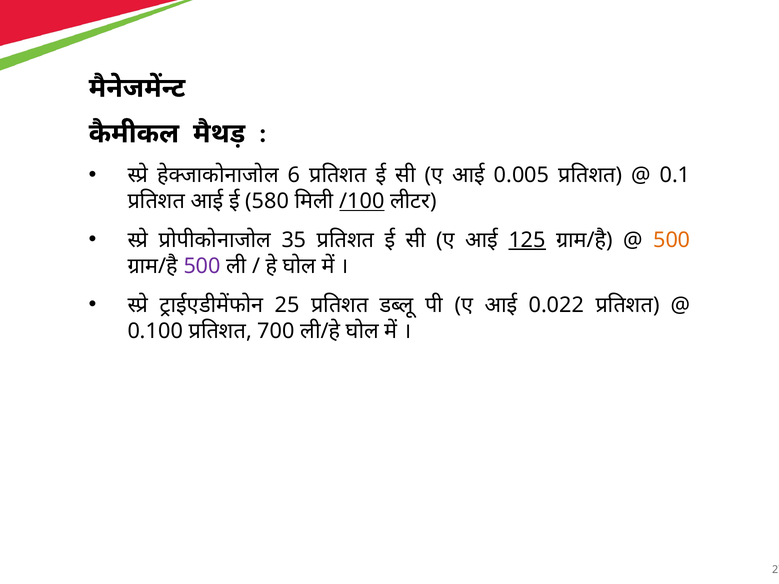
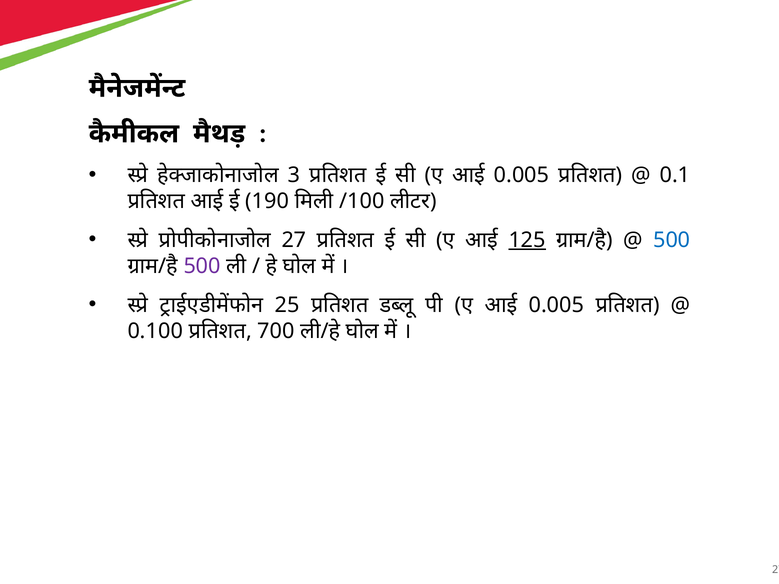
6: 6 -> 3 (294, 175)
580: 580 -> 190 (267, 201)
/100 underline: present -> none (362, 201)
35: 35 -> 27 (294, 240)
500 colour: orange -> blue (672, 240)
0.022: 0.022 -> 0.005 (556, 305)
